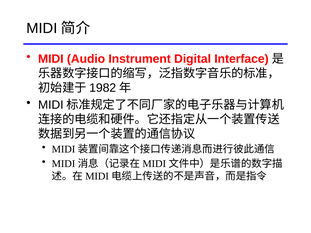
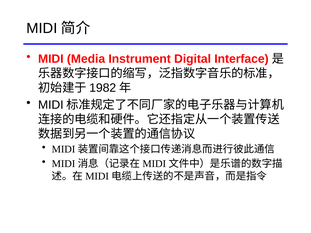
Audio: Audio -> Media (86, 59)
